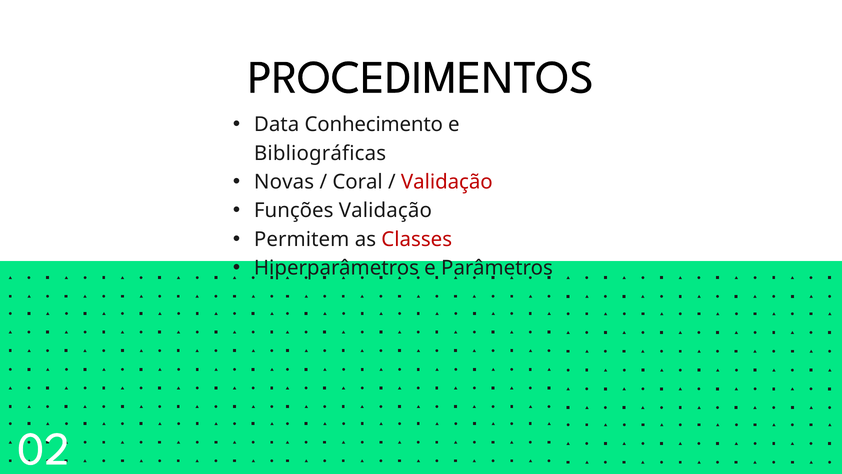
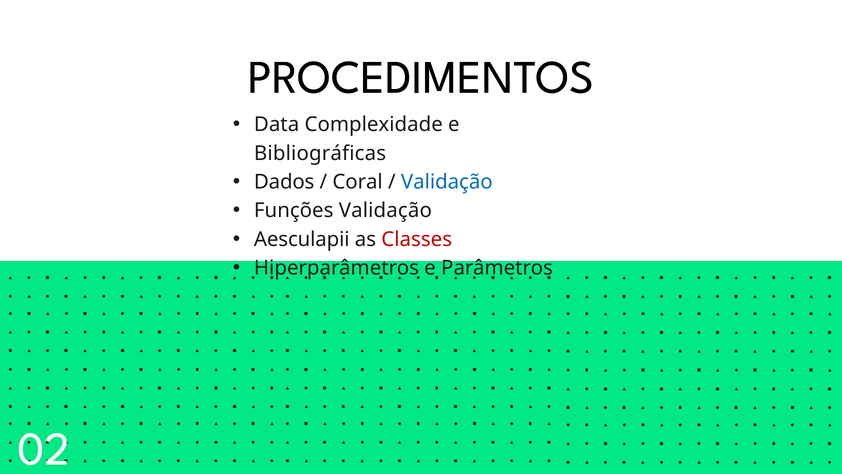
Conhecimento: Conhecimento -> Complexidade (374, 125)
Novas: Novas -> Dados (284, 182)
Validação colour: red -> blue (447, 182)
Permitem: Permitem -> Aesculapii (302, 239)
